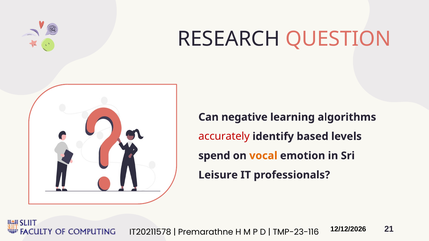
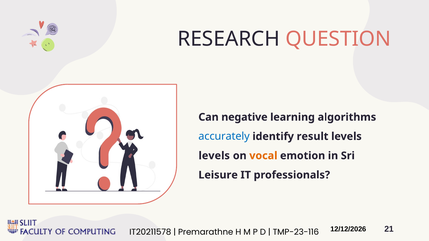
accurately colour: red -> blue (224, 137)
based: based -> result (313, 137)
spend: spend -> levels (214, 156)
